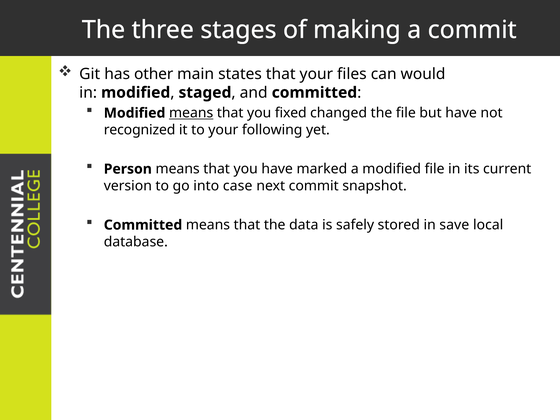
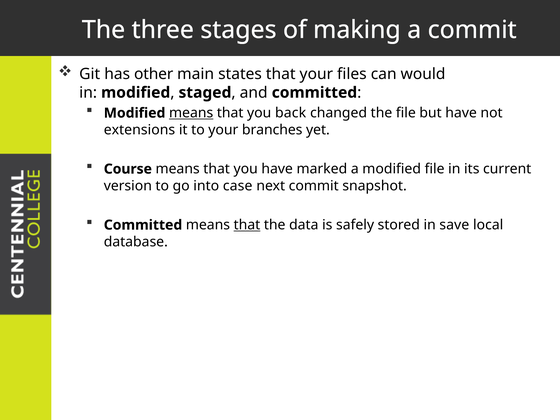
fixed: fixed -> back (291, 113)
recognized: recognized -> extensions (139, 130)
following: following -> branches (272, 130)
Person: Person -> Course (128, 169)
that underline: none -> present (247, 225)
